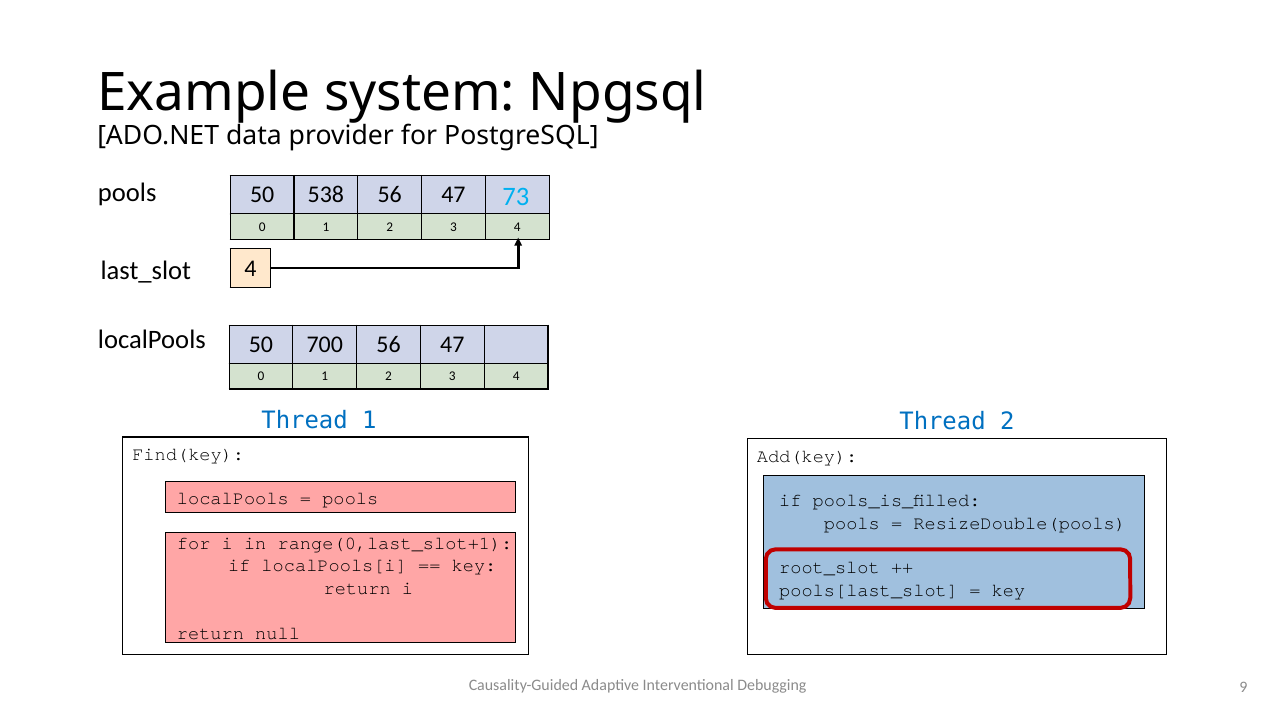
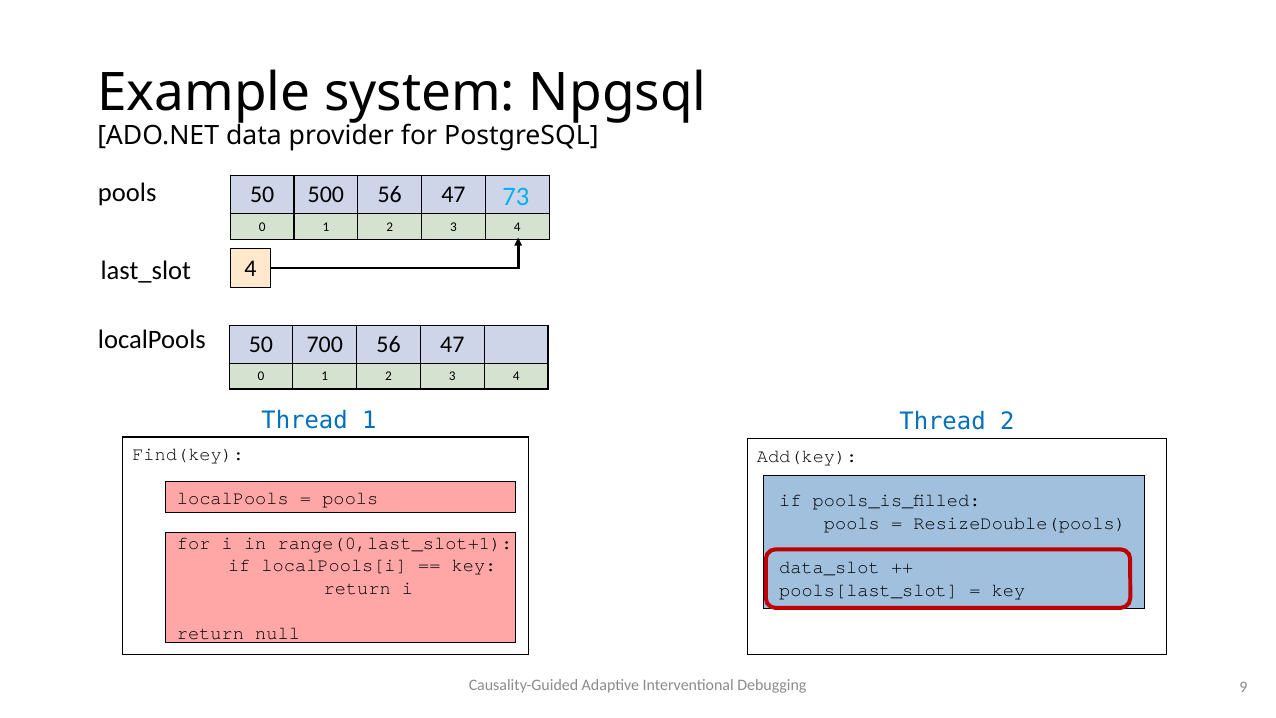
538: 538 -> 500 (326, 195)
root_slot: root_slot -> data_slot (829, 568)
